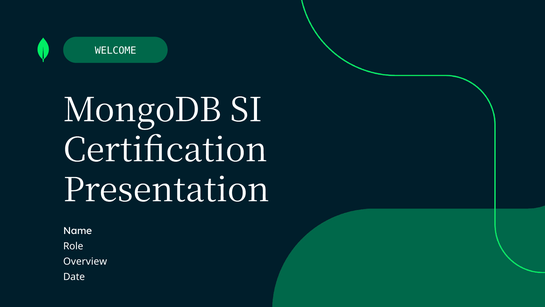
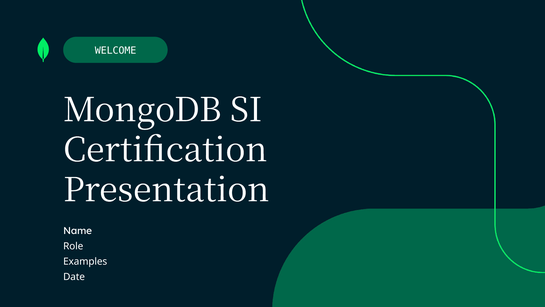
Overview: Overview -> Examples (85, 261)
